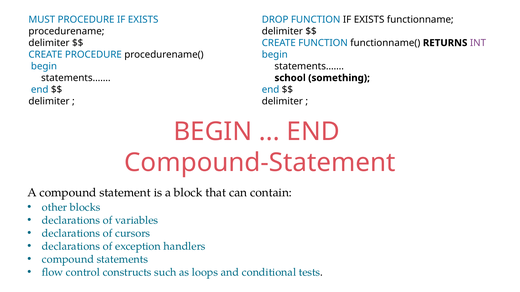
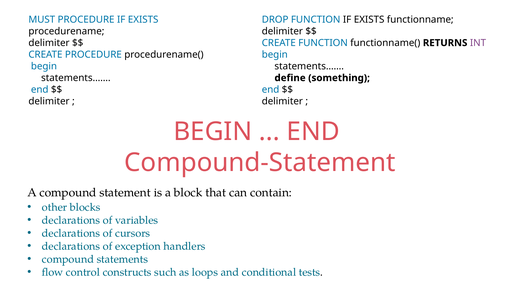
school: school -> define (290, 78)
